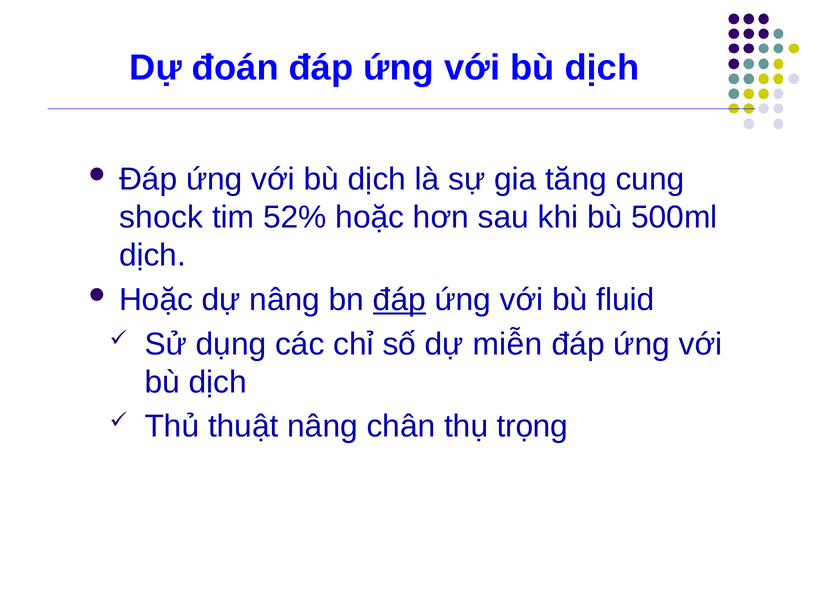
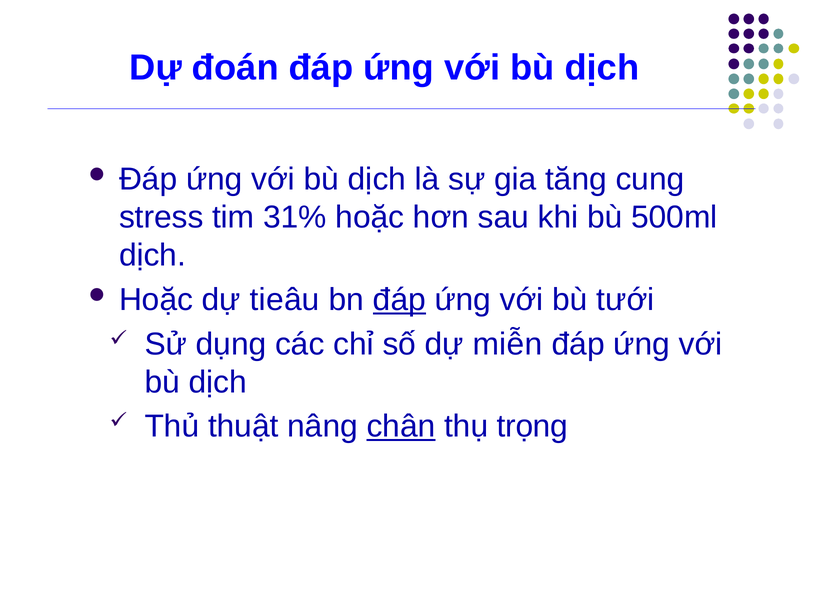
shock: shock -> stress (161, 218)
52%: 52% -> 31% (295, 218)
dự nâng: nâng -> tieâu (285, 300)
fluid: fluid -> tưới (625, 300)
chân underline: none -> present (401, 427)
